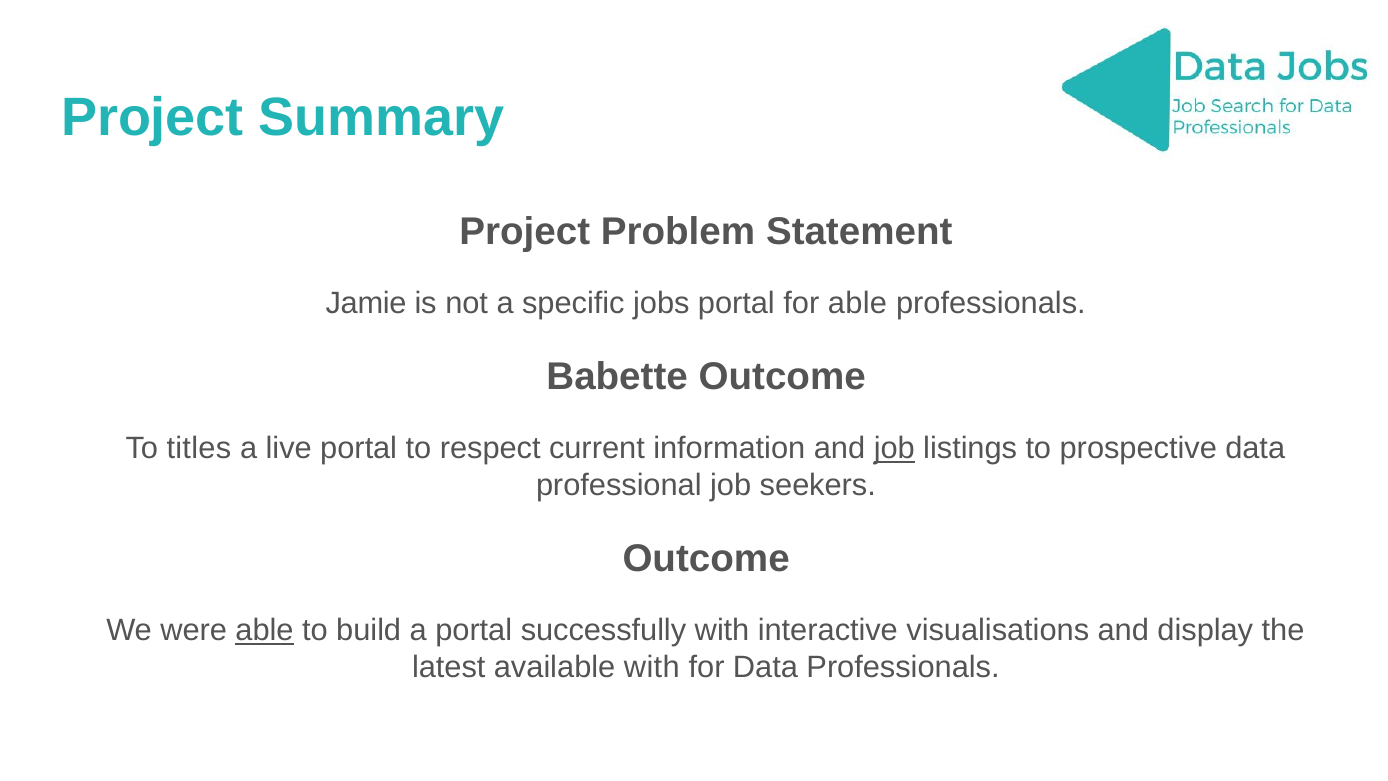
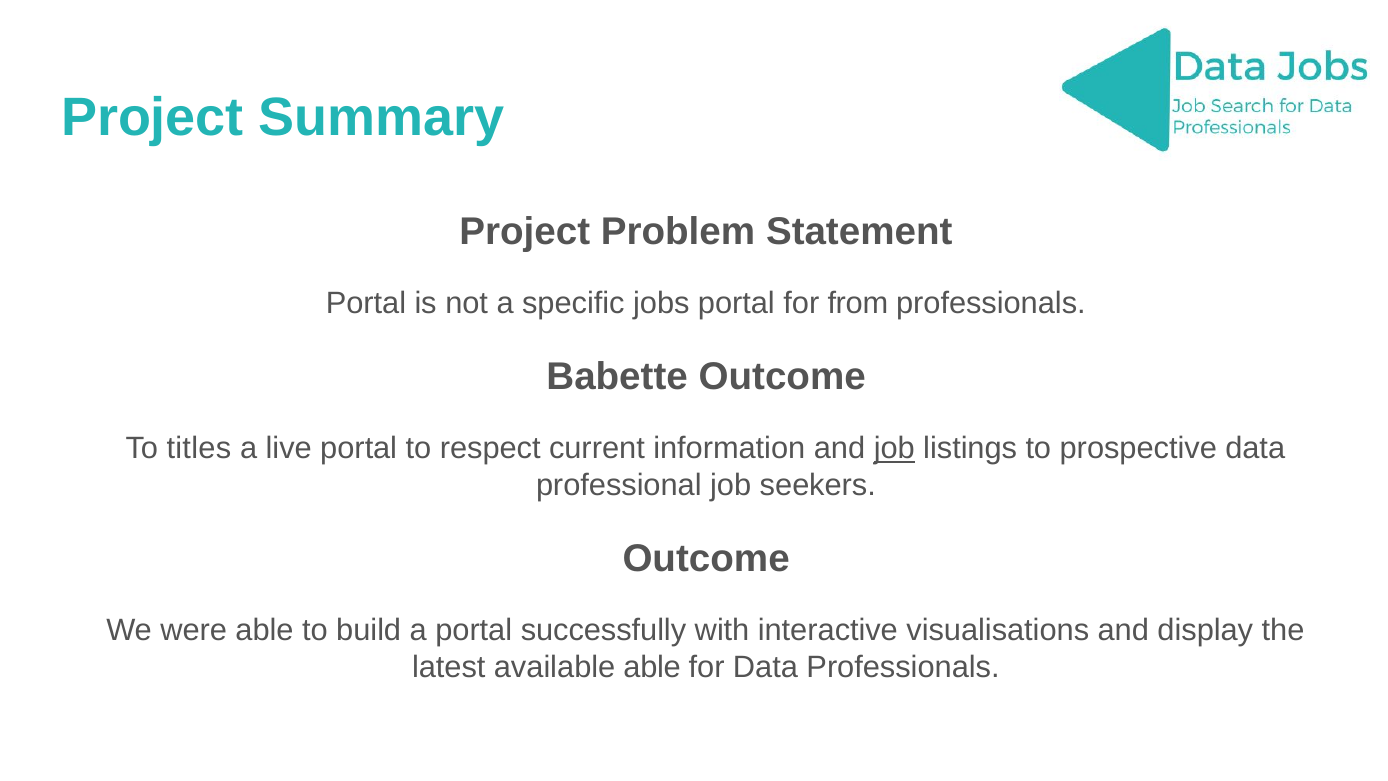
Jamie: Jamie -> Portal (366, 303)
for able: able -> from (858, 303)
able underline: present -> none (265, 630)
available with: with -> able (652, 667)
